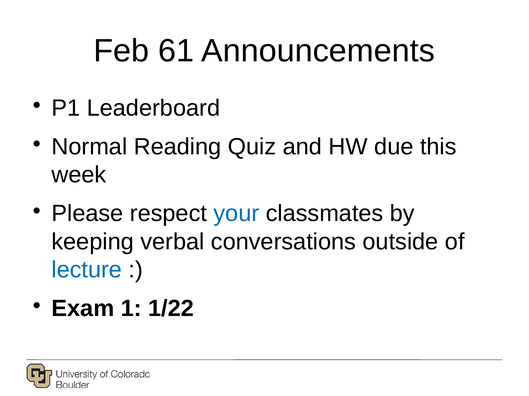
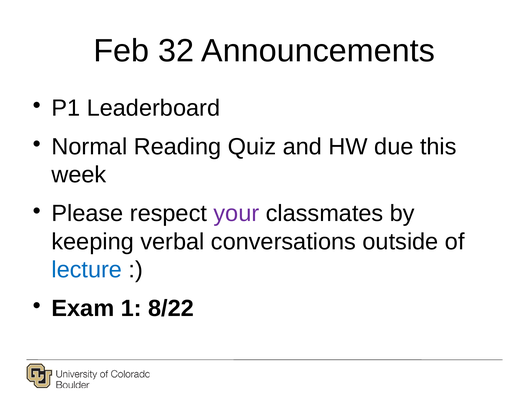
61: 61 -> 32 (176, 51)
your colour: blue -> purple (236, 214)
1/22: 1/22 -> 8/22 (171, 309)
